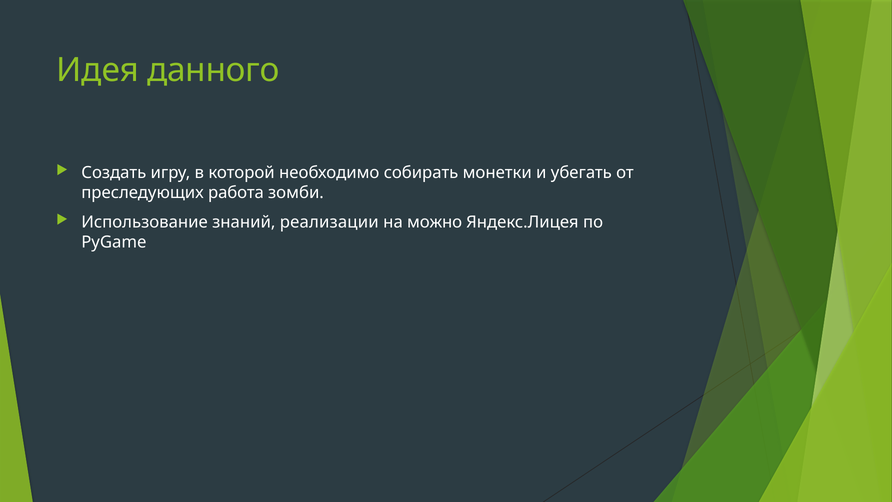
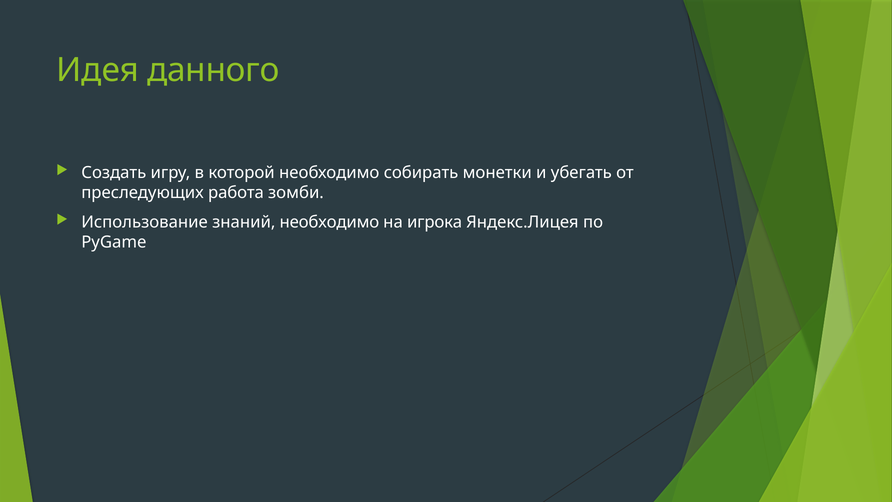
знаний реализации: реализации -> необходимо (329, 222)
можно: можно -> игрока (435, 222)
